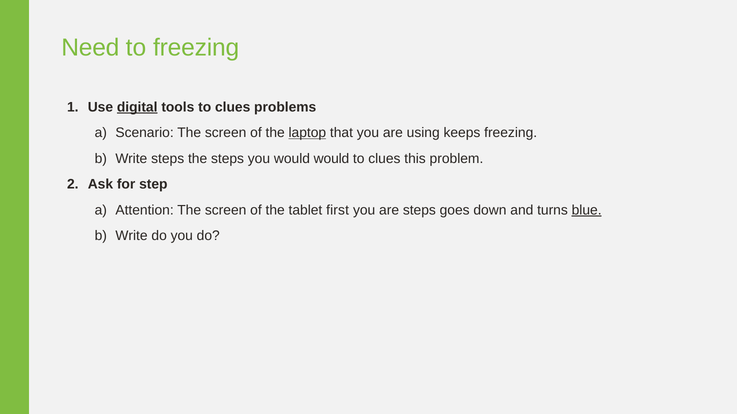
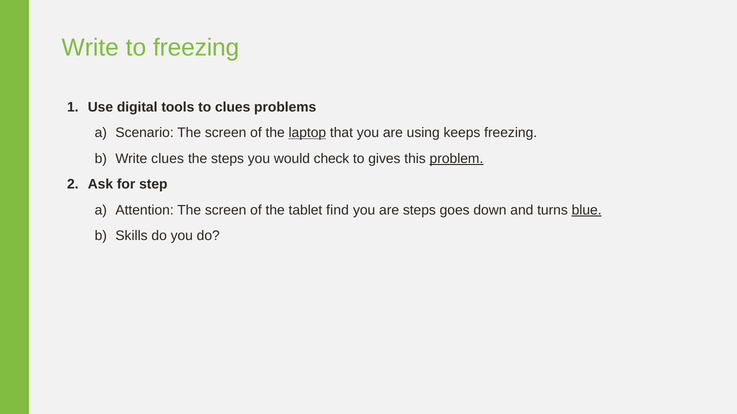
Need: Need -> Write (90, 47)
digital underline: present -> none (137, 107)
Write steps: steps -> clues (168, 159)
would would: would -> check (332, 159)
clues: clues -> gives (384, 159)
problem underline: none -> present (456, 159)
first: first -> find (338, 210)
Write: Write -> Skills (132, 236)
